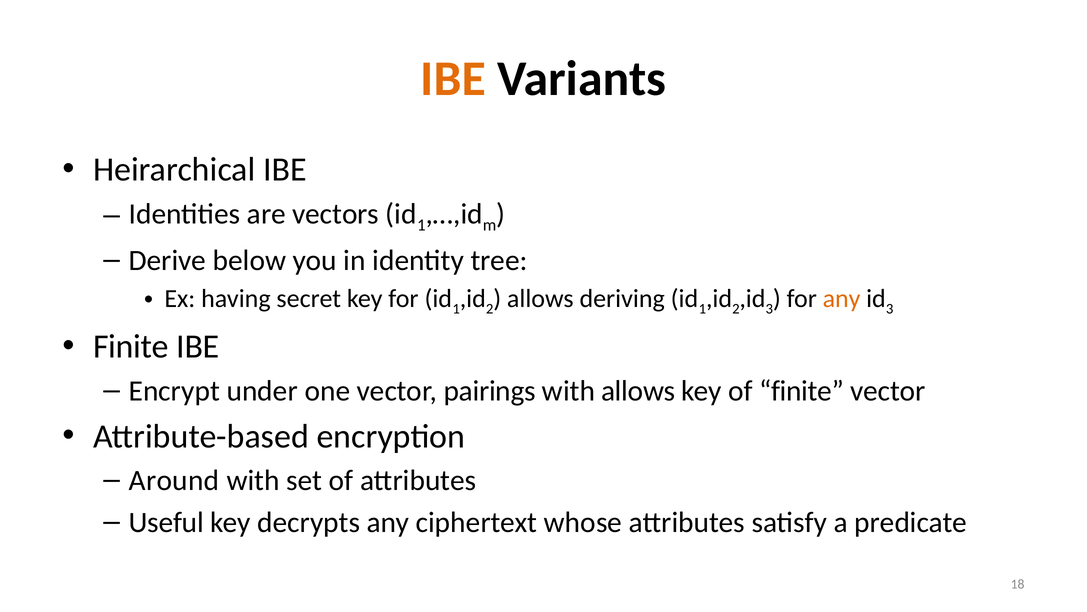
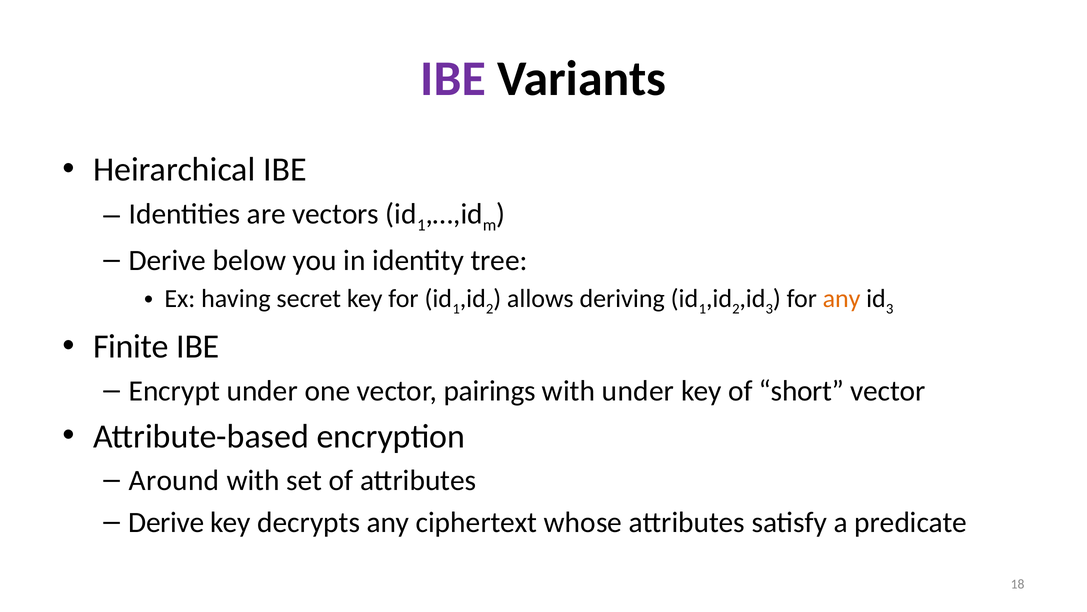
IBE colour: orange -> purple (453, 79)
with allows: allows -> under (638, 390)
of finite: finite -> short (801, 390)
Useful: Useful -> Derive (166, 522)
